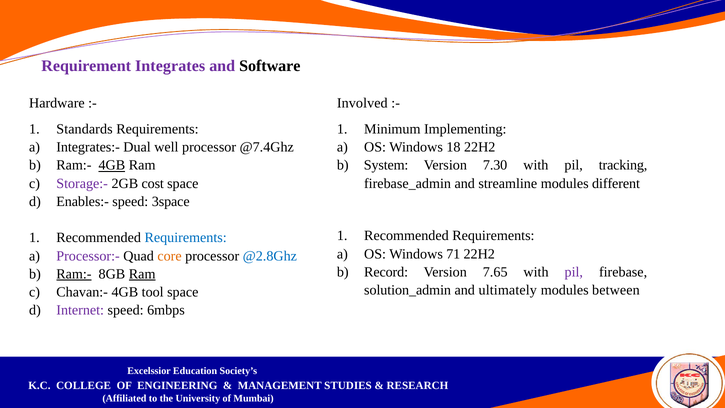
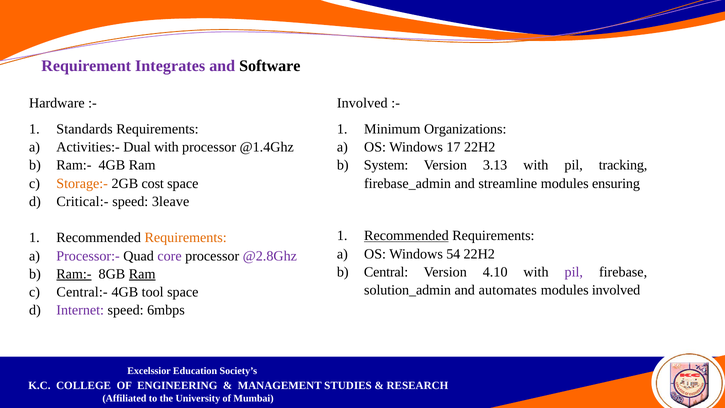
Implementing: Implementing -> Organizations (465, 129)
Integrates:-: Integrates:- -> Activities:- (88, 147)
Dual well: well -> with (166, 147)
@7.4Ghz: @7.4Ghz -> @1.4Ghz (267, 147)
18: 18 -> 17 (453, 147)
4GB underline: present -> none (112, 165)
7.30: 7.30 -> 3.13 (495, 165)
Storage:- colour: purple -> orange (82, 183)
different: different -> ensuring (616, 183)
Enables:-: Enables:- -> Critical:- (82, 201)
3space: 3space -> 3leave (171, 201)
Recommended underline: none -> present (406, 236)
Requirements colour: blue -> orange (186, 238)
71: 71 -> 54 (453, 254)
core colour: orange -> purple (170, 256)
@2.8Ghz colour: blue -> purple (270, 256)
Record: Record -> Central (386, 272)
7.65: 7.65 -> 4.10 (495, 272)
ultimately: ultimately -> automates (508, 290)
modules between: between -> involved (616, 290)
Chavan:-: Chavan:- -> Central:- (82, 292)
